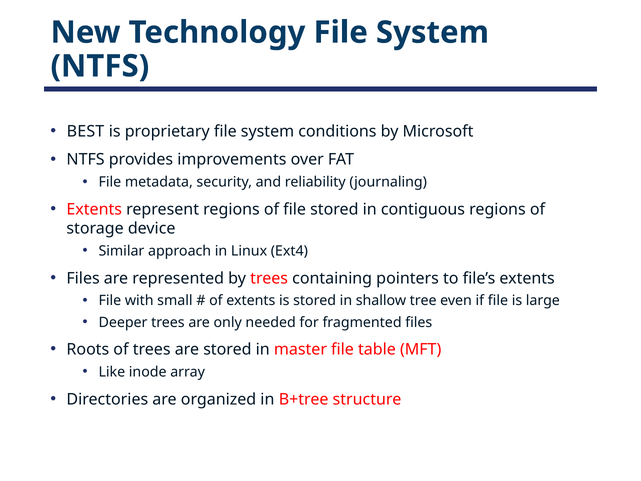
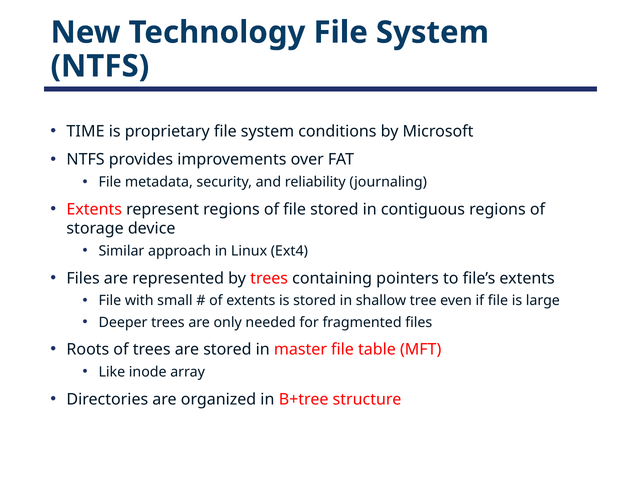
BEST: BEST -> TIME (86, 131)
